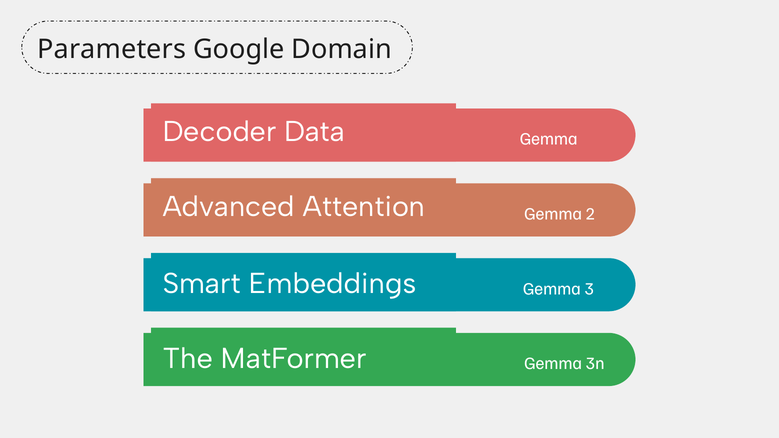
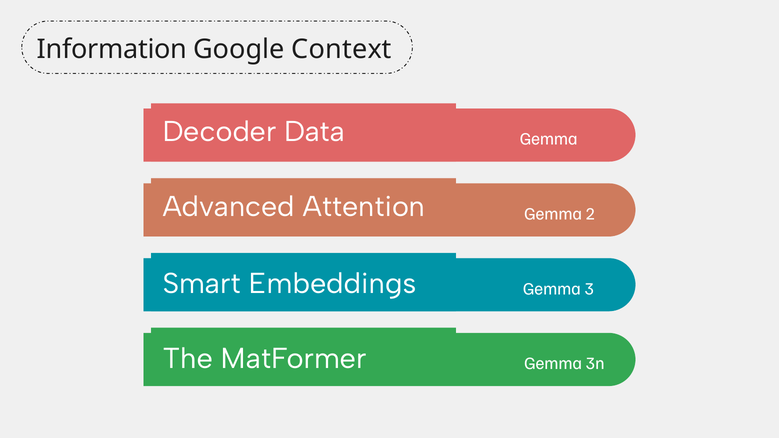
Parameters: Parameters -> Information (112, 49)
Domain: Domain -> Context (342, 49)
